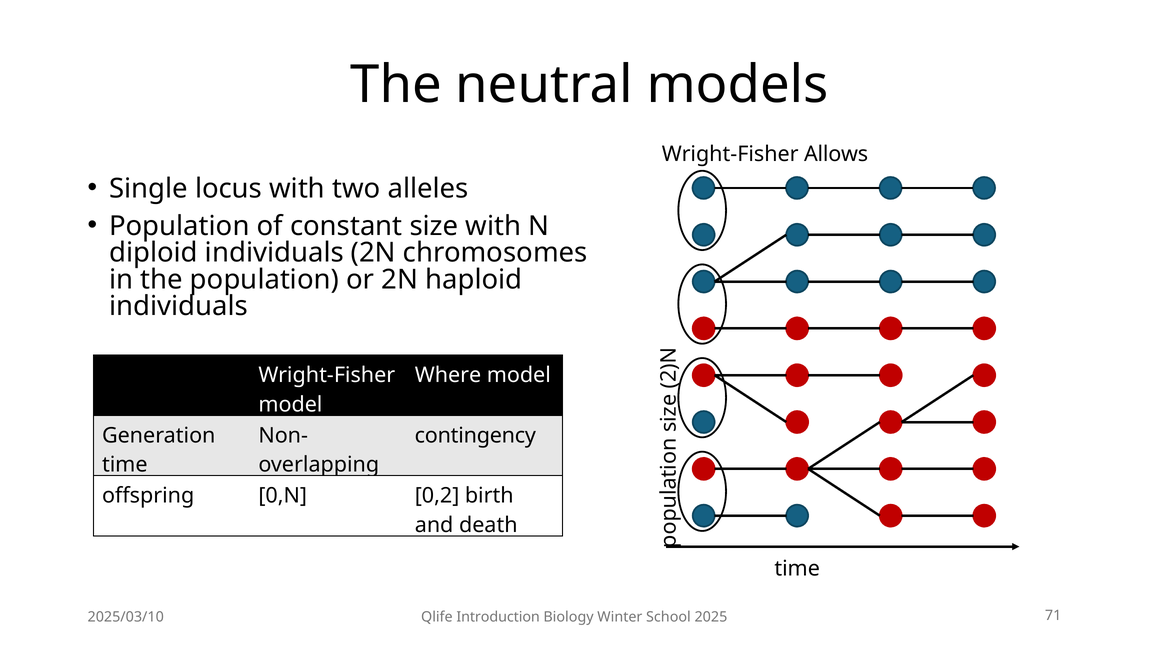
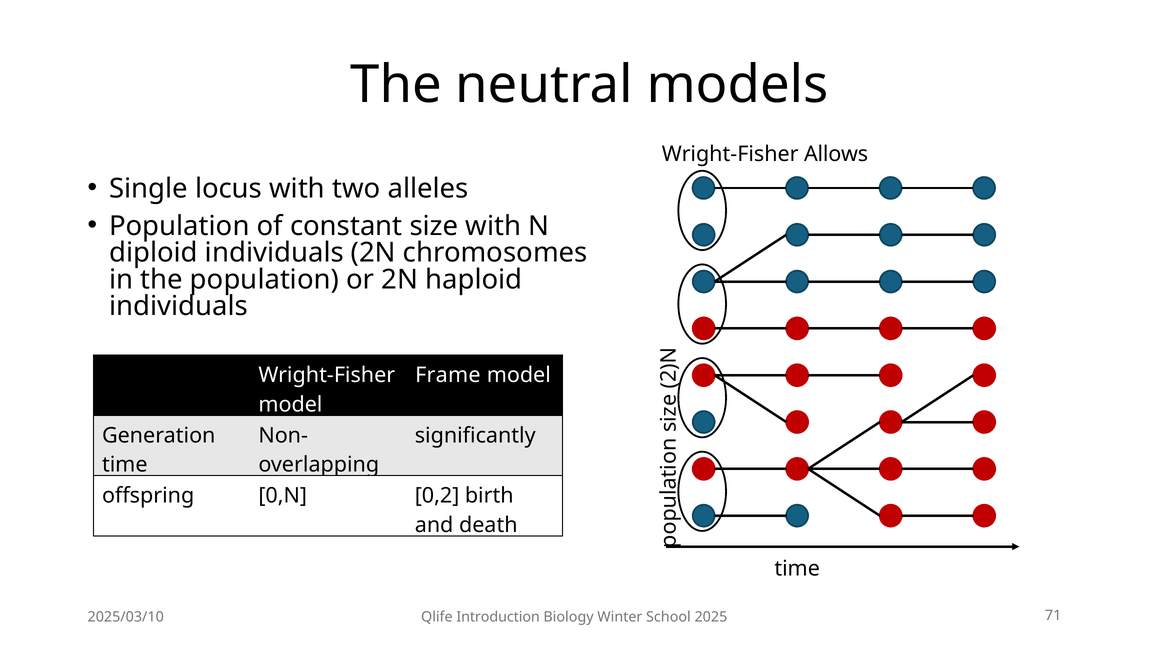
Where: Where -> Frame (448, 375)
contingency: contingency -> significantly (475, 436)
